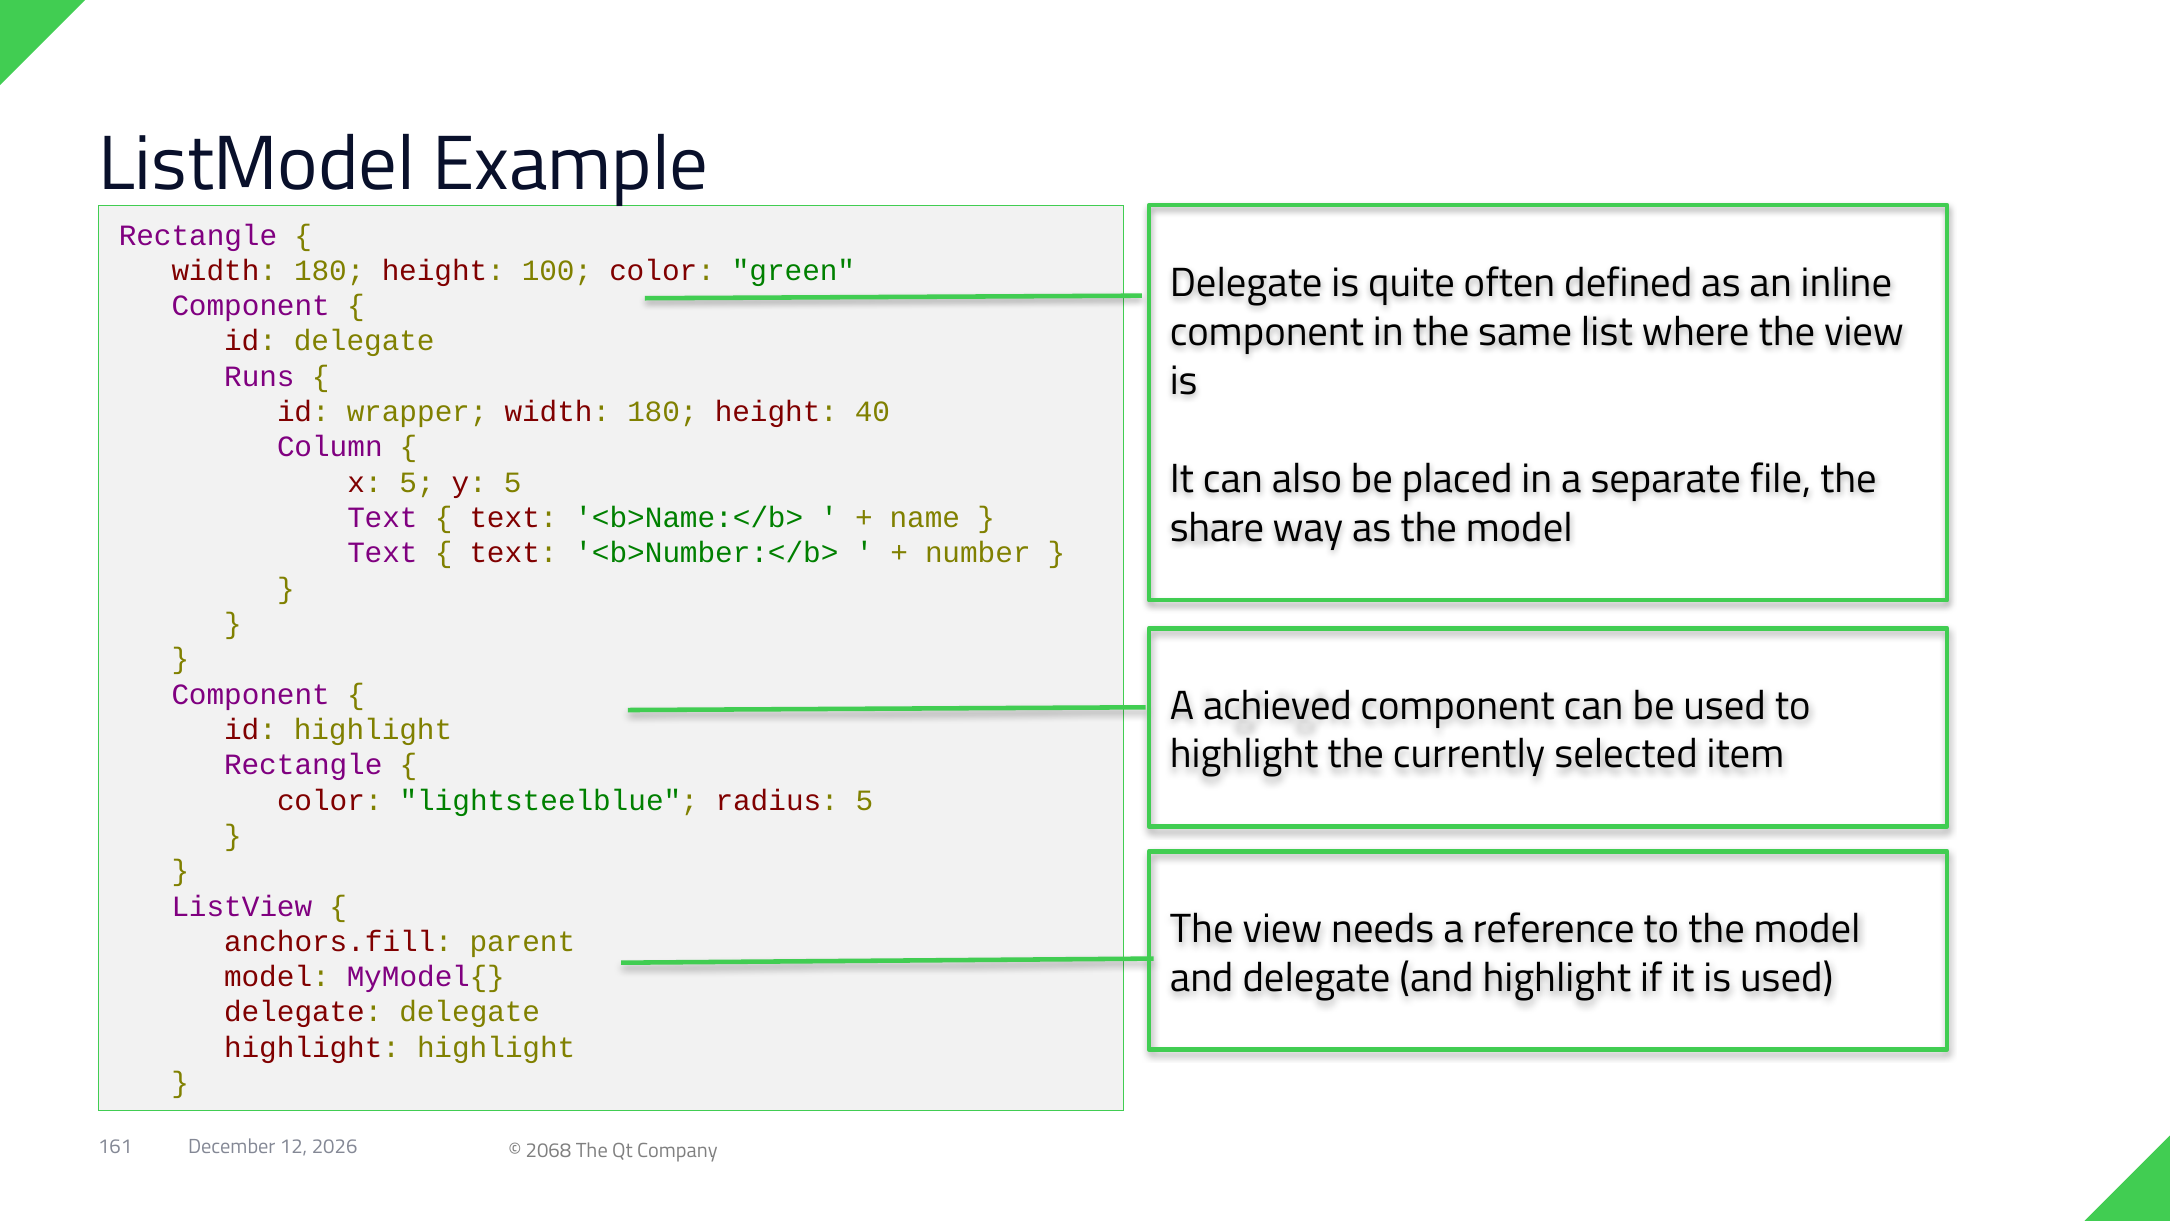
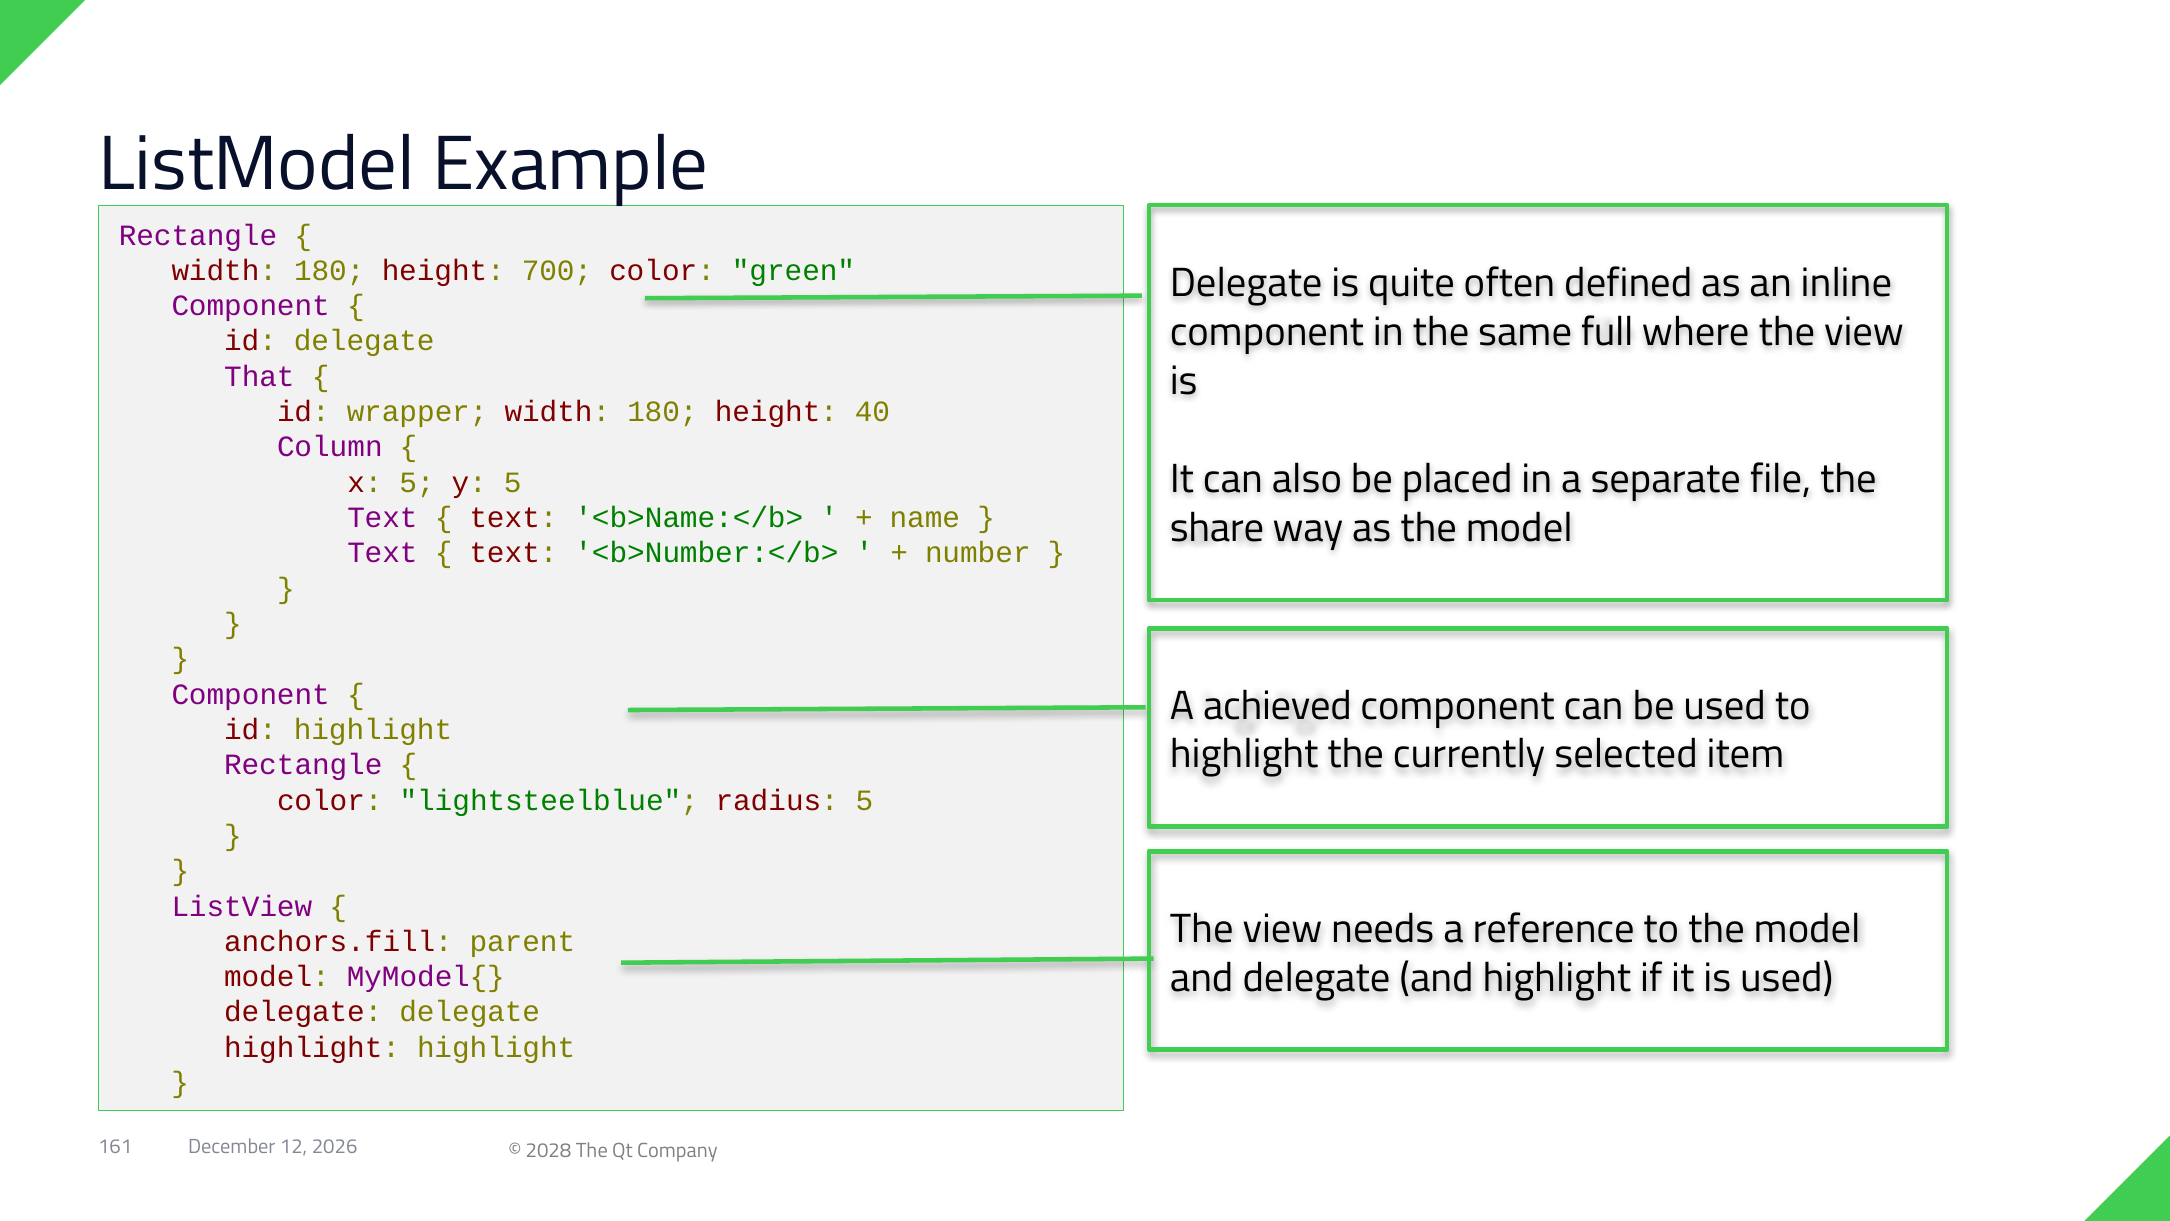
100: 100 -> 700 (557, 271)
list: list -> full (1607, 332)
Runs: Runs -> That (259, 376)
2068: 2068 -> 2028 (548, 1150)
